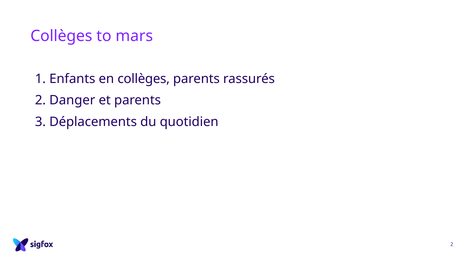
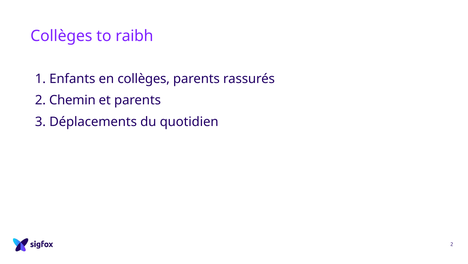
mars: mars -> raibh (134, 36)
Danger: Danger -> Chemin (72, 100)
